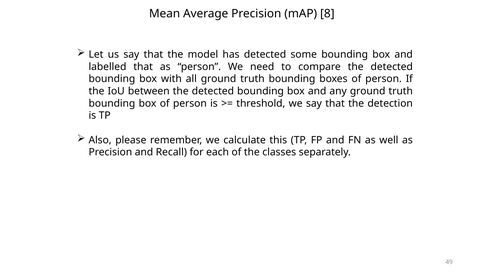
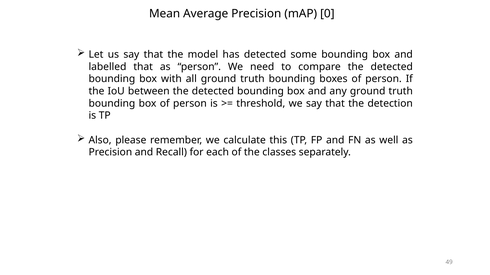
8: 8 -> 0 (327, 14)
